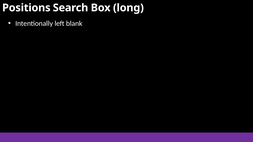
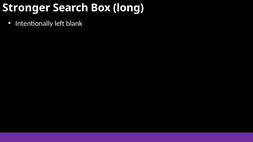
Positions: Positions -> Stronger (26, 8)
